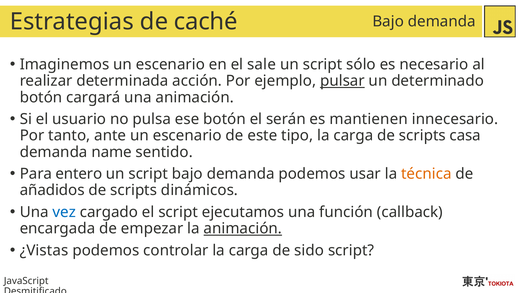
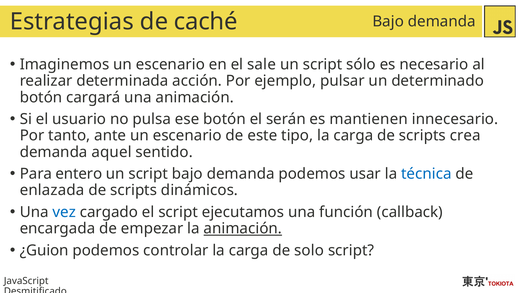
pulsar underline: present -> none (342, 81)
casa: casa -> crea (465, 136)
name: name -> aquel (112, 152)
técnica colour: orange -> blue (426, 174)
añadidos: añadidos -> enlazada (52, 190)
¿Vistas: ¿Vistas -> ¿Guion (44, 250)
sido: sido -> solo (309, 250)
